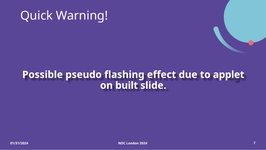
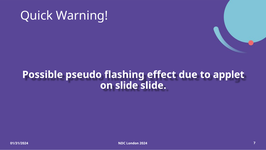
on built: built -> slide (127, 85)
